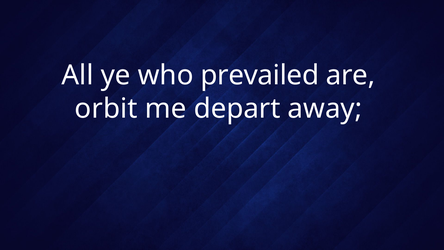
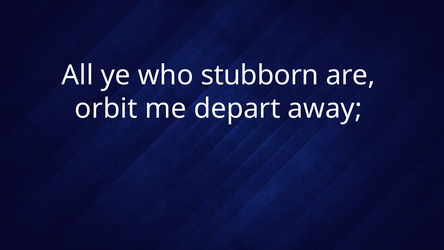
prevailed: prevailed -> stubborn (260, 75)
